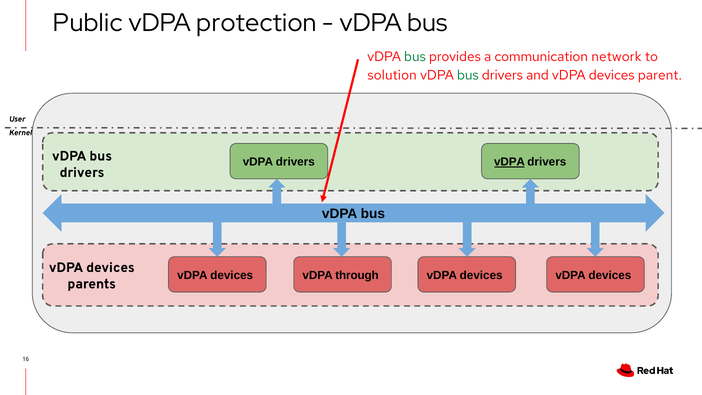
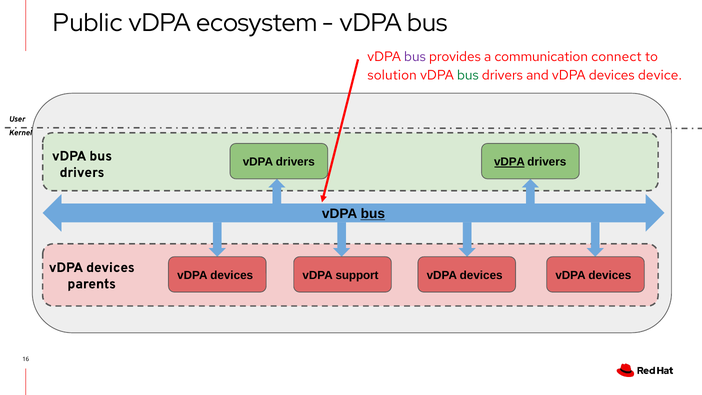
protection: protection -> ecosystem (257, 23)
bus colour: green -> purple (415, 57)
network: network -> connect (616, 57)
parent: parent -> device (660, 75)
bus underline: none -> present (373, 214)
through: through -> support (357, 275)
